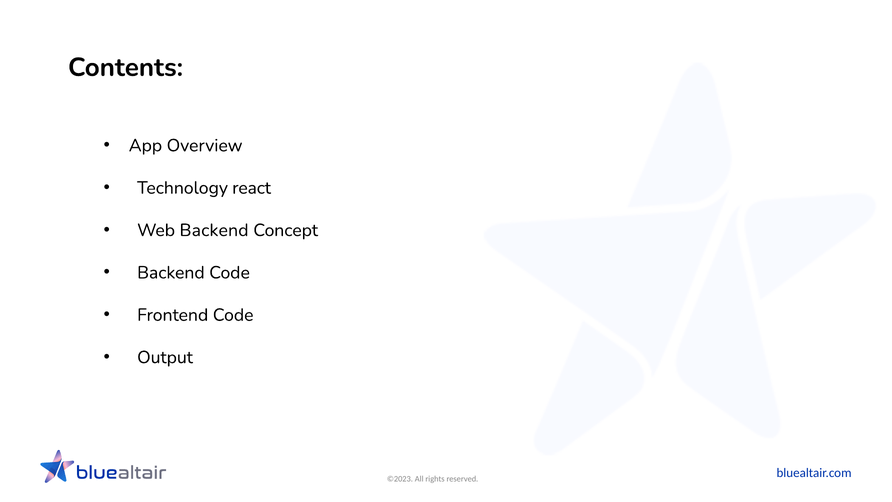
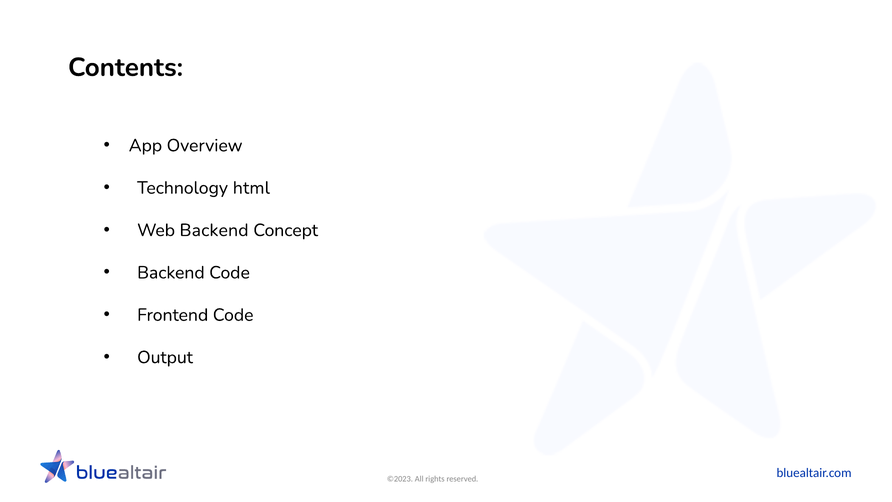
react: react -> html (251, 188)
